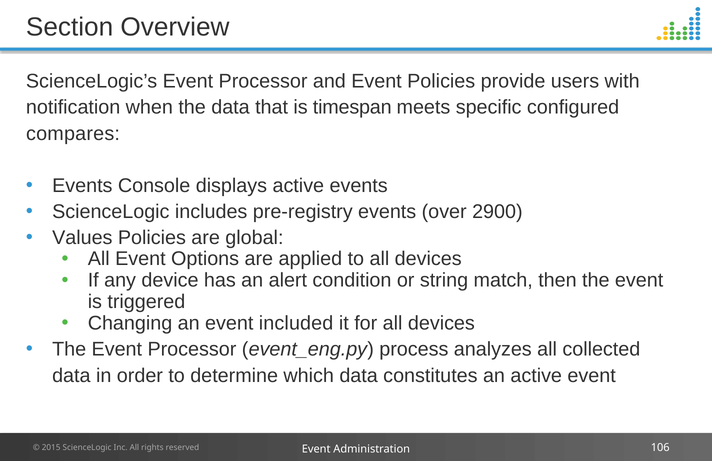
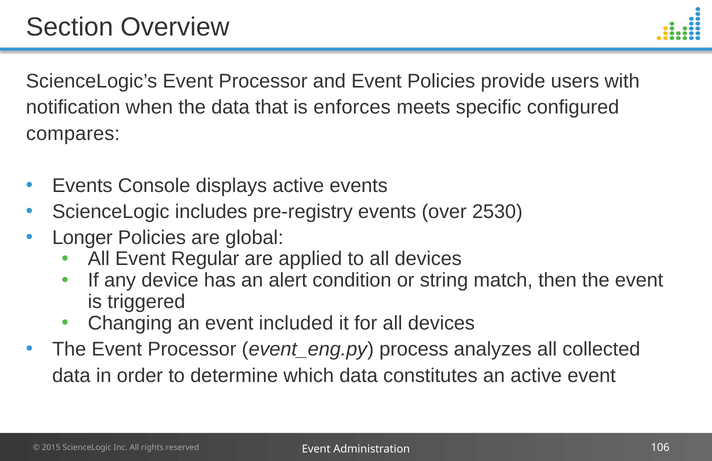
timespan: timespan -> enforces (352, 107)
2900: 2900 -> 2530 (497, 212)
Values: Values -> Longer (82, 238)
Options: Options -> Regular (205, 259)
